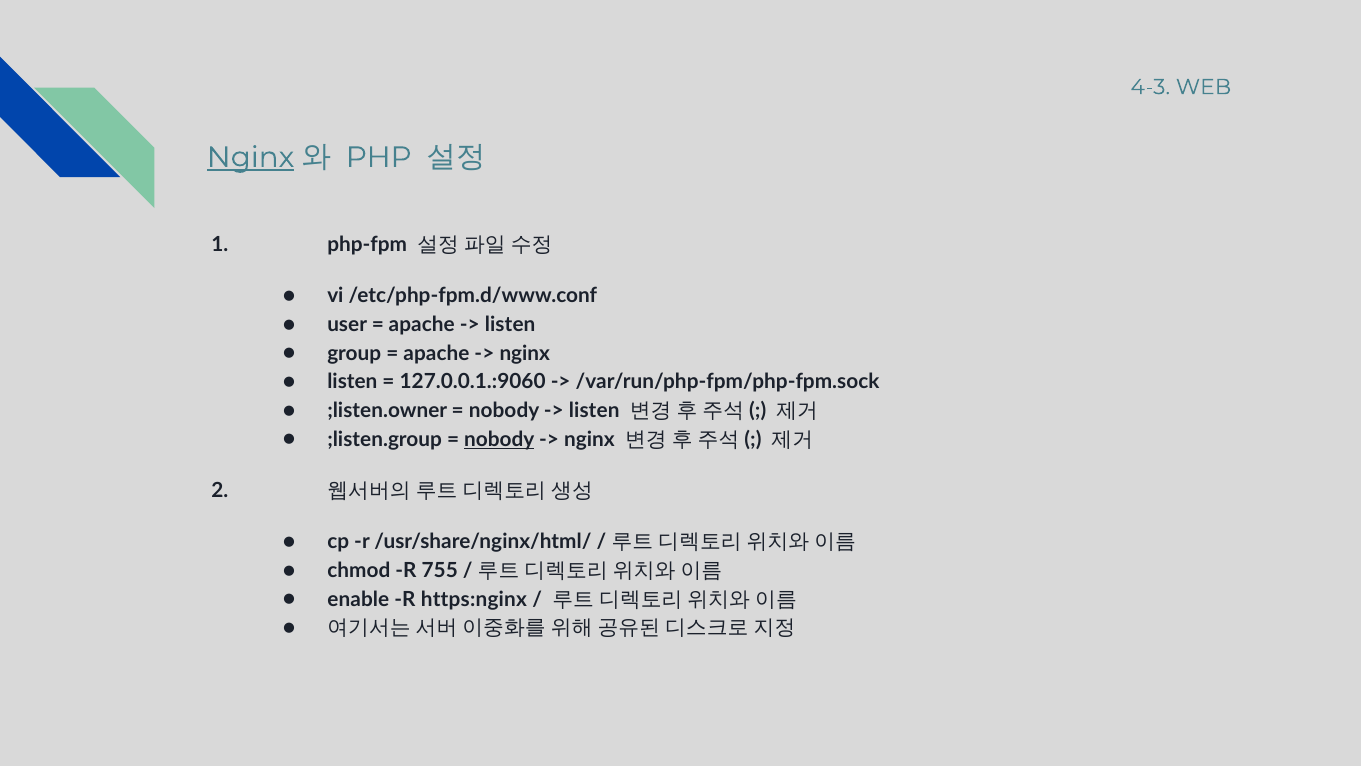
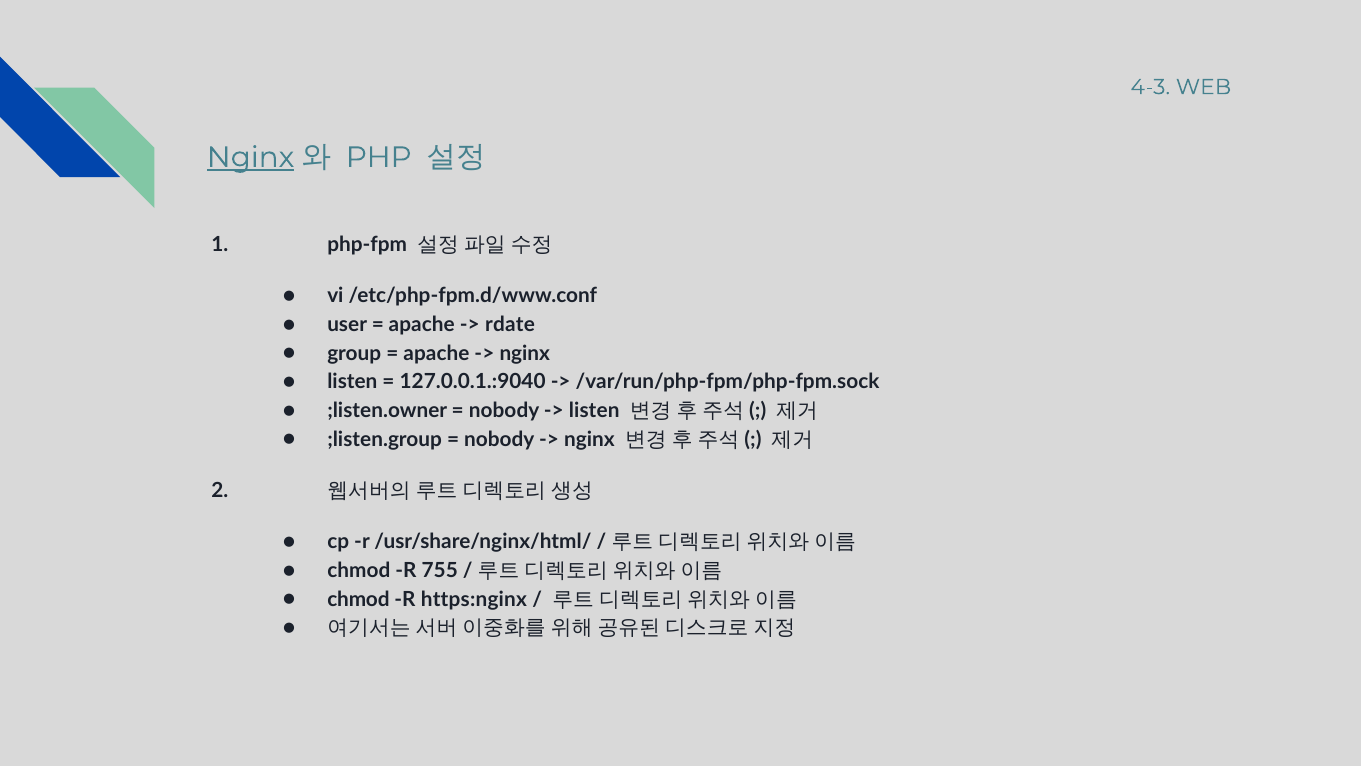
listen: listen -> rdate (510, 324)
127.0.0.1.:9060: 127.0.0.1.:9060 -> 127.0.0.1.:9040 (473, 382)
nobody underline: present -> none (499, 439)
enable: enable -> chmod (358, 599)
